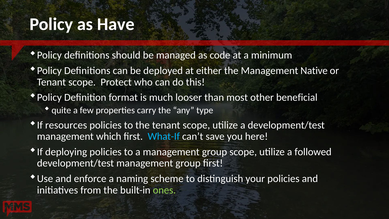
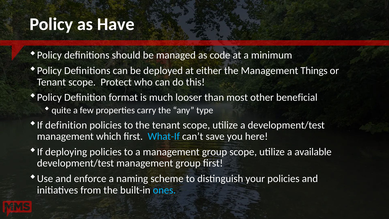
Native: Native -> Things (314, 71)
If resources: resources -> definition (66, 125)
followed: followed -> available (313, 152)
ones colour: light green -> light blue (164, 190)
